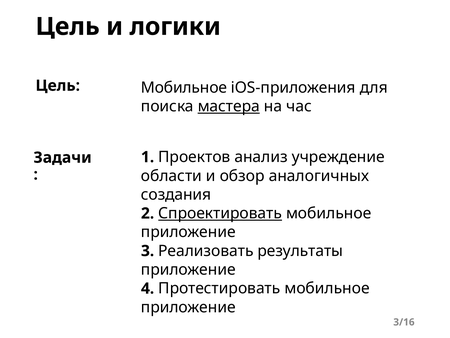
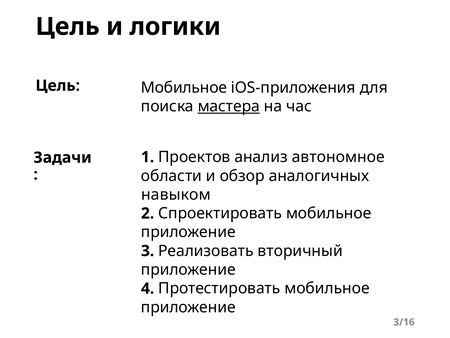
учреждение: учреждение -> автономное (338, 157)
создания: создания -> навыком (176, 194)
Спроектировать underline: present -> none (220, 213)
результаты: результаты -> вторичный (300, 251)
